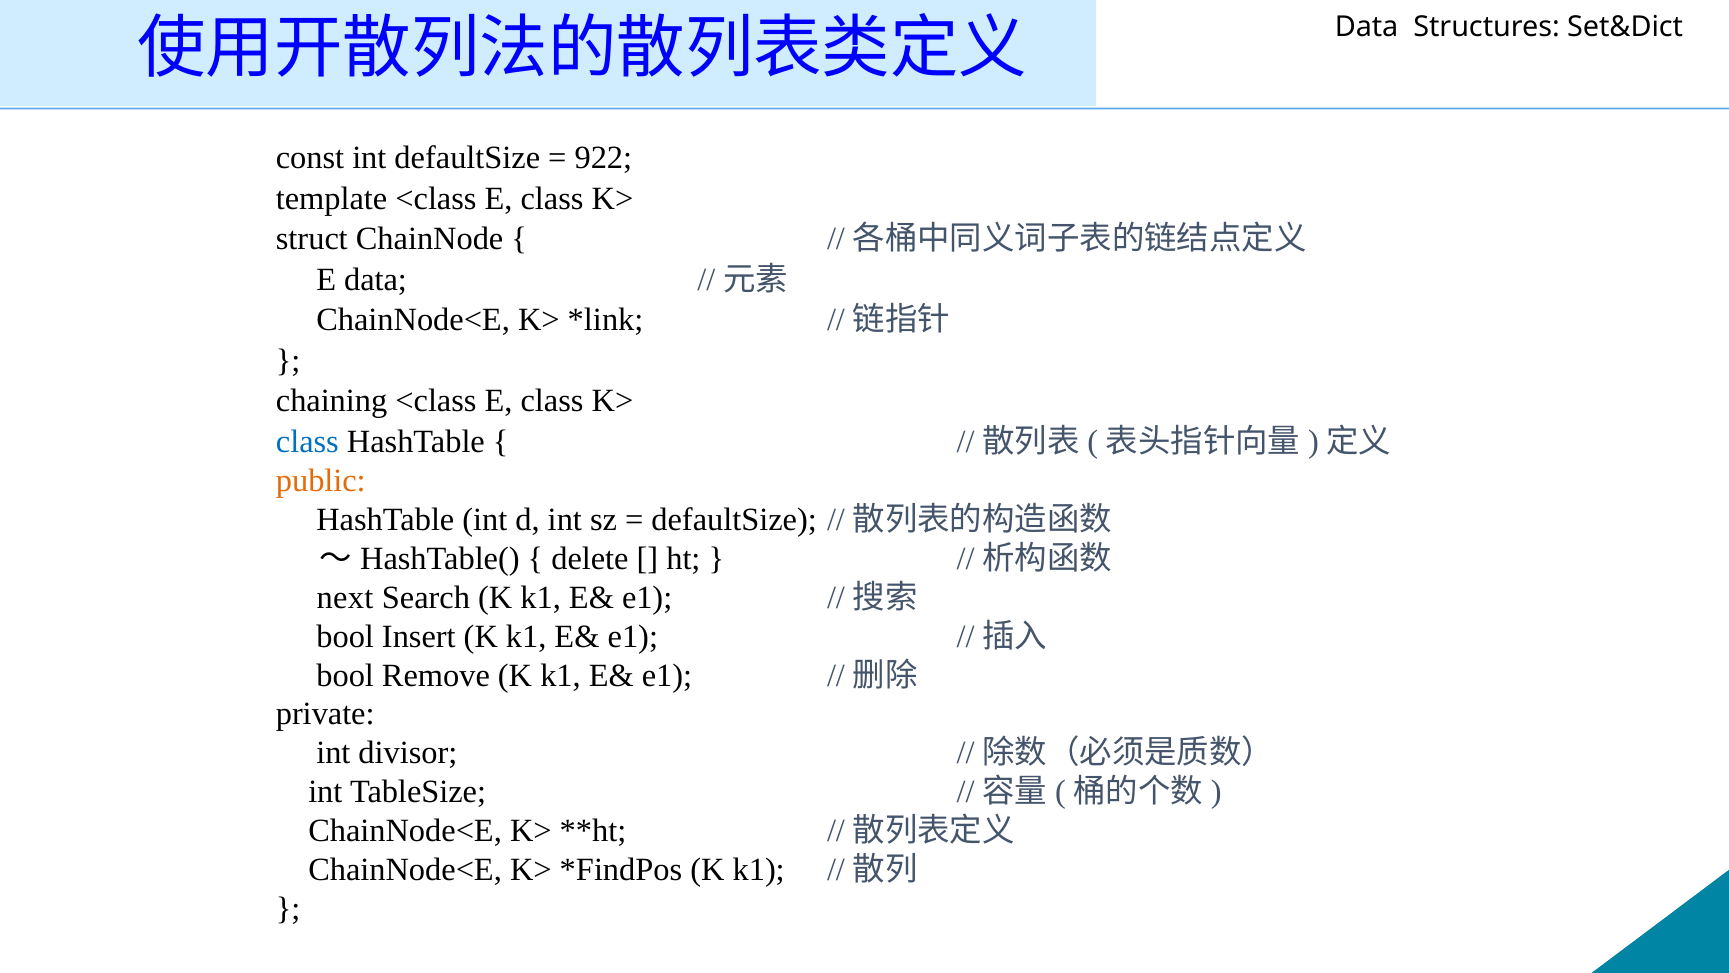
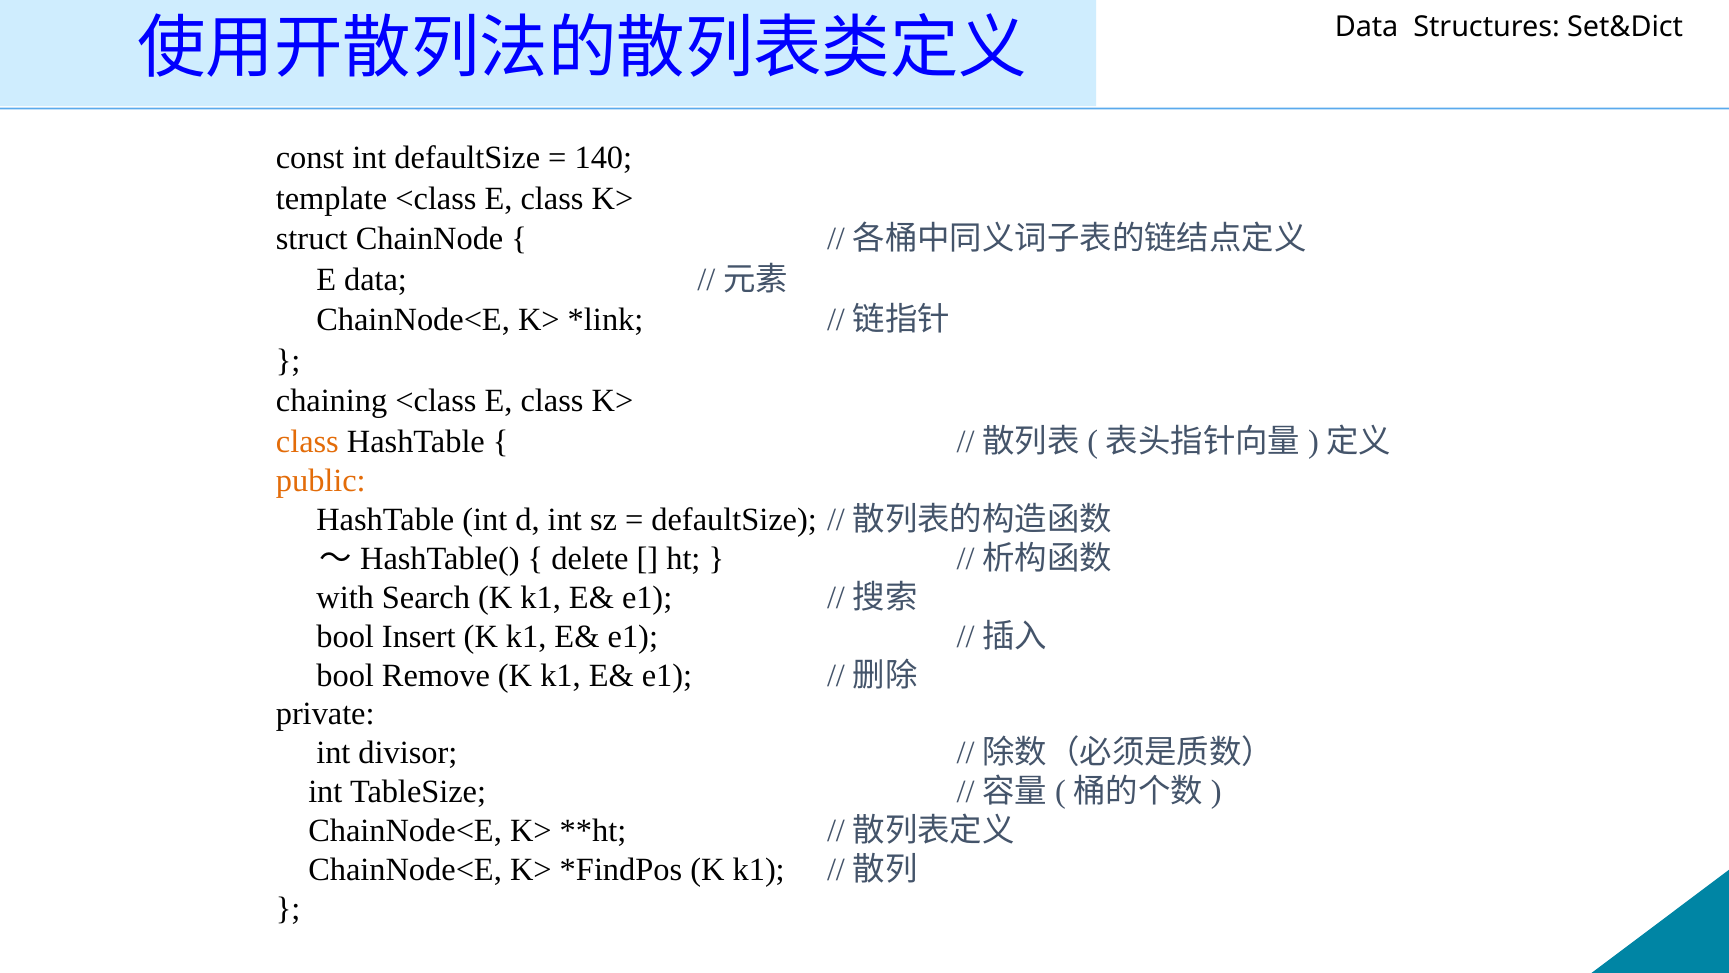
922: 922 -> 140 (603, 158)
class colour: blue -> orange (307, 442)
next: next -> with (345, 597)
